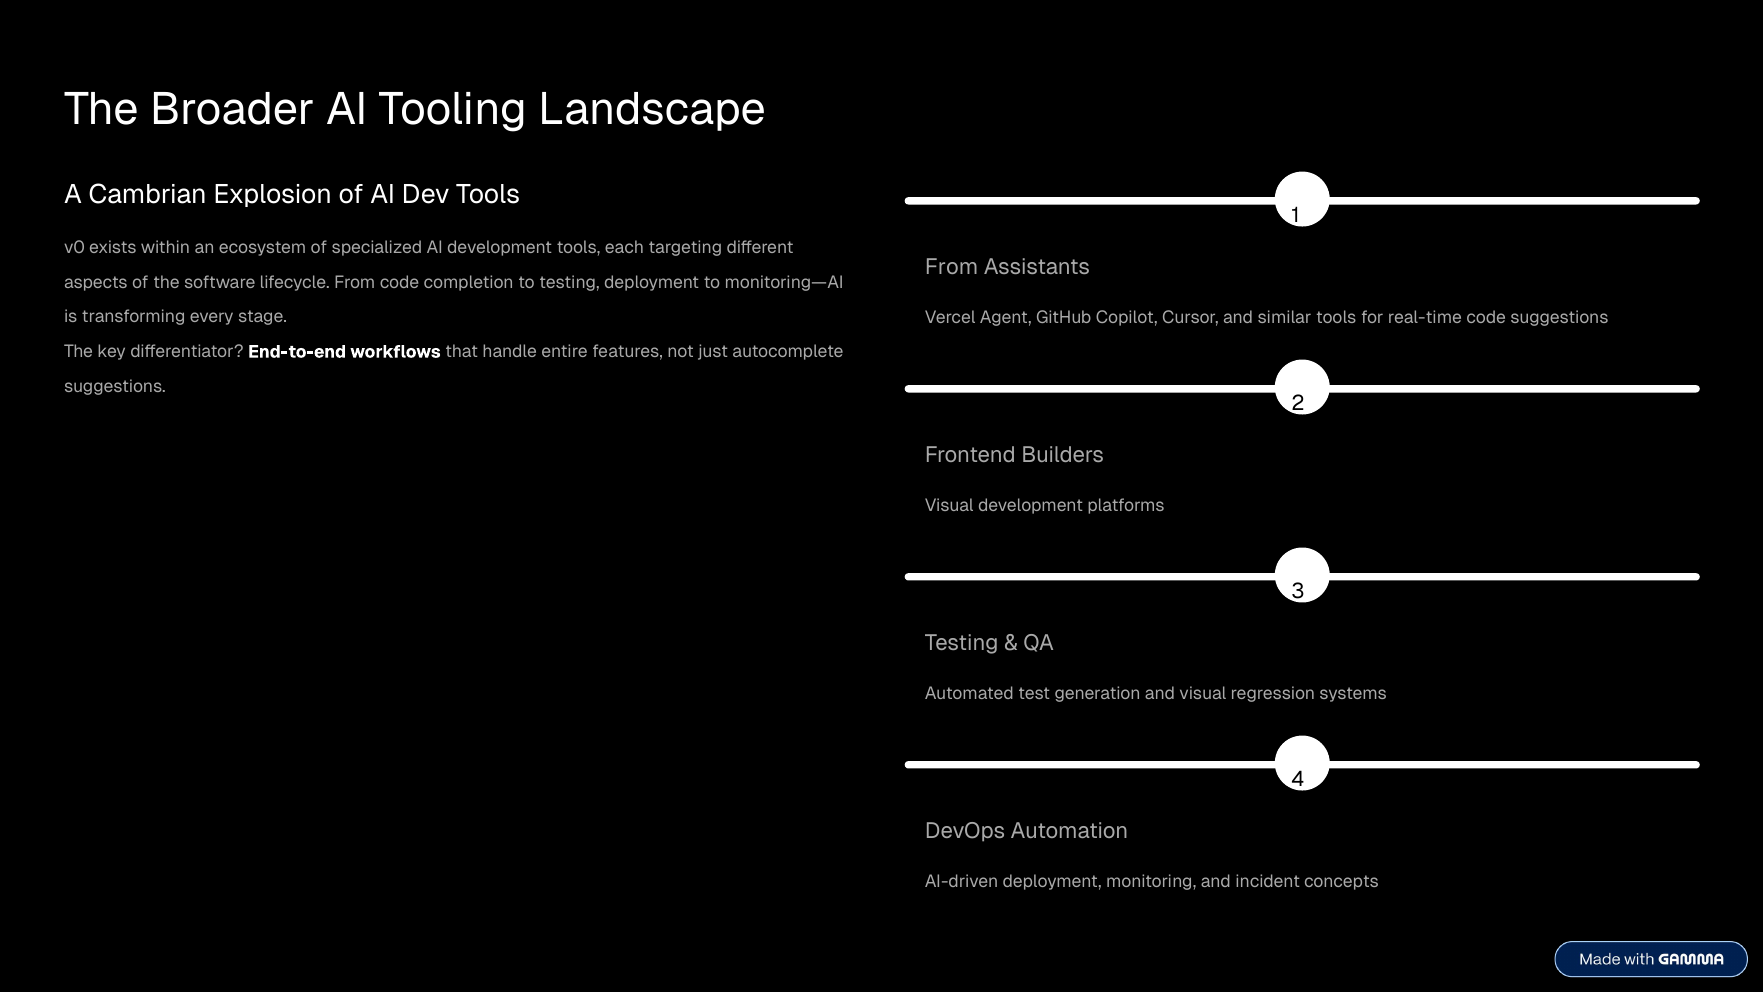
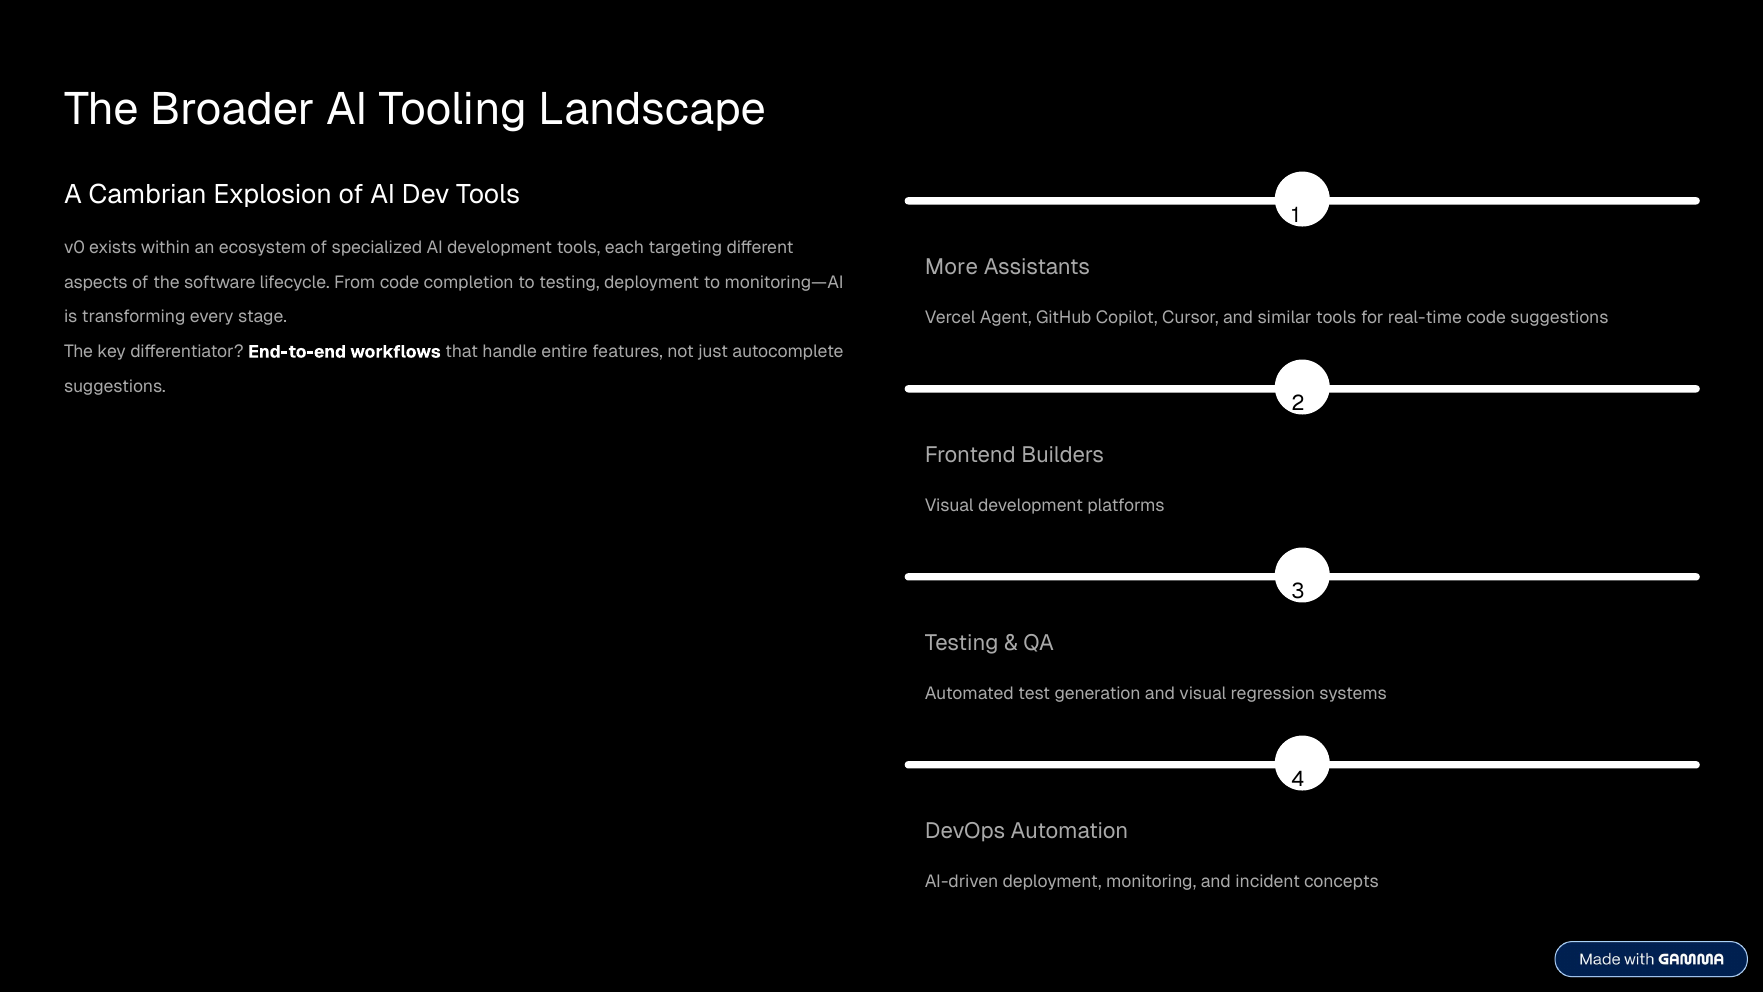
From: From -> More (952, 267)
